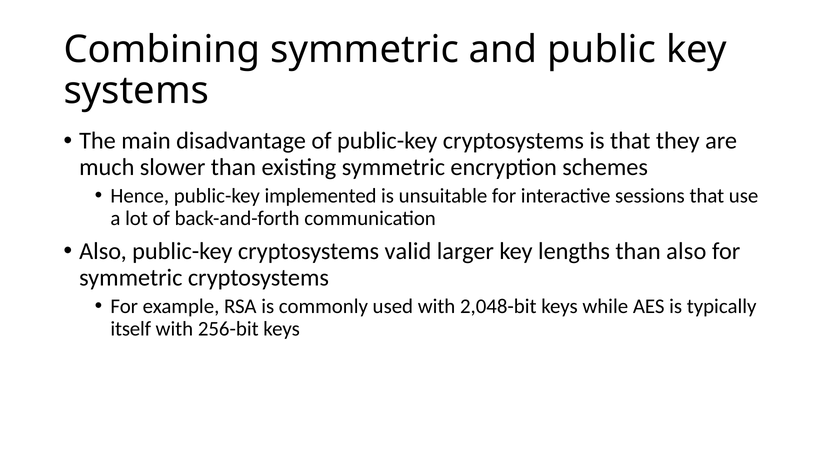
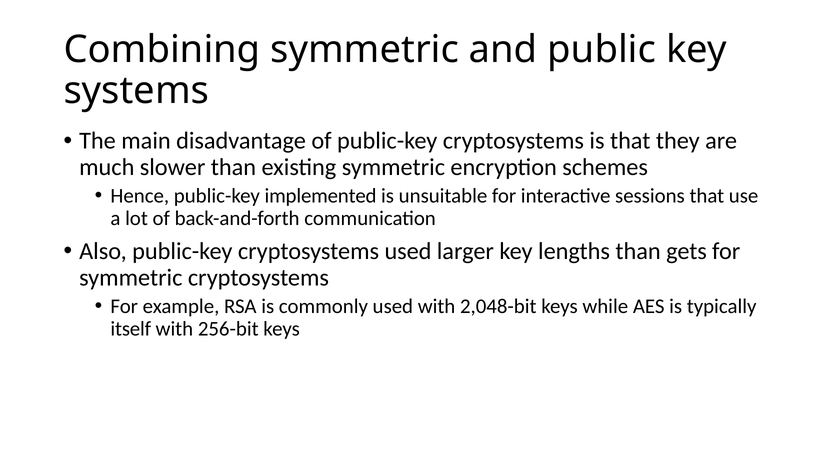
cryptosystems valid: valid -> used (408, 251)
than also: also -> gets (686, 251)
